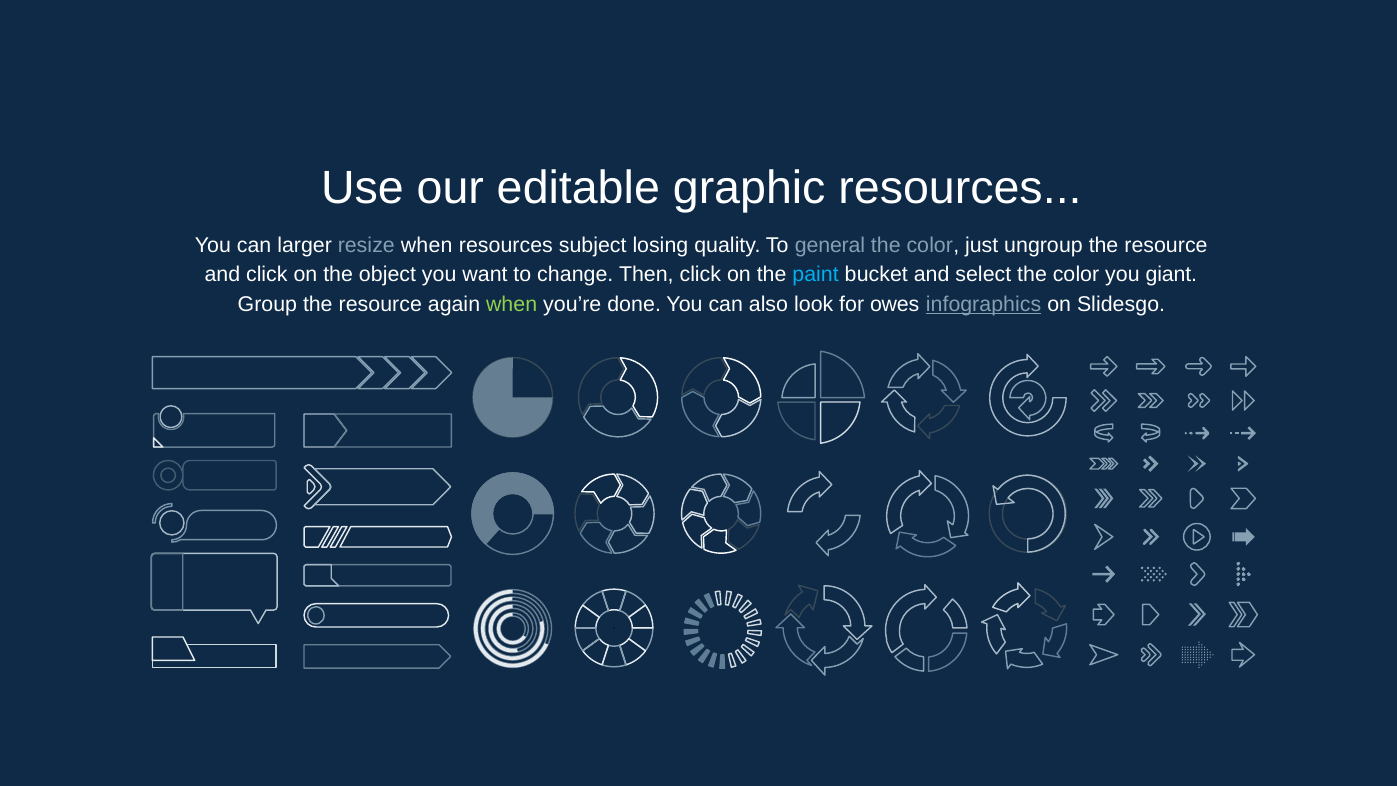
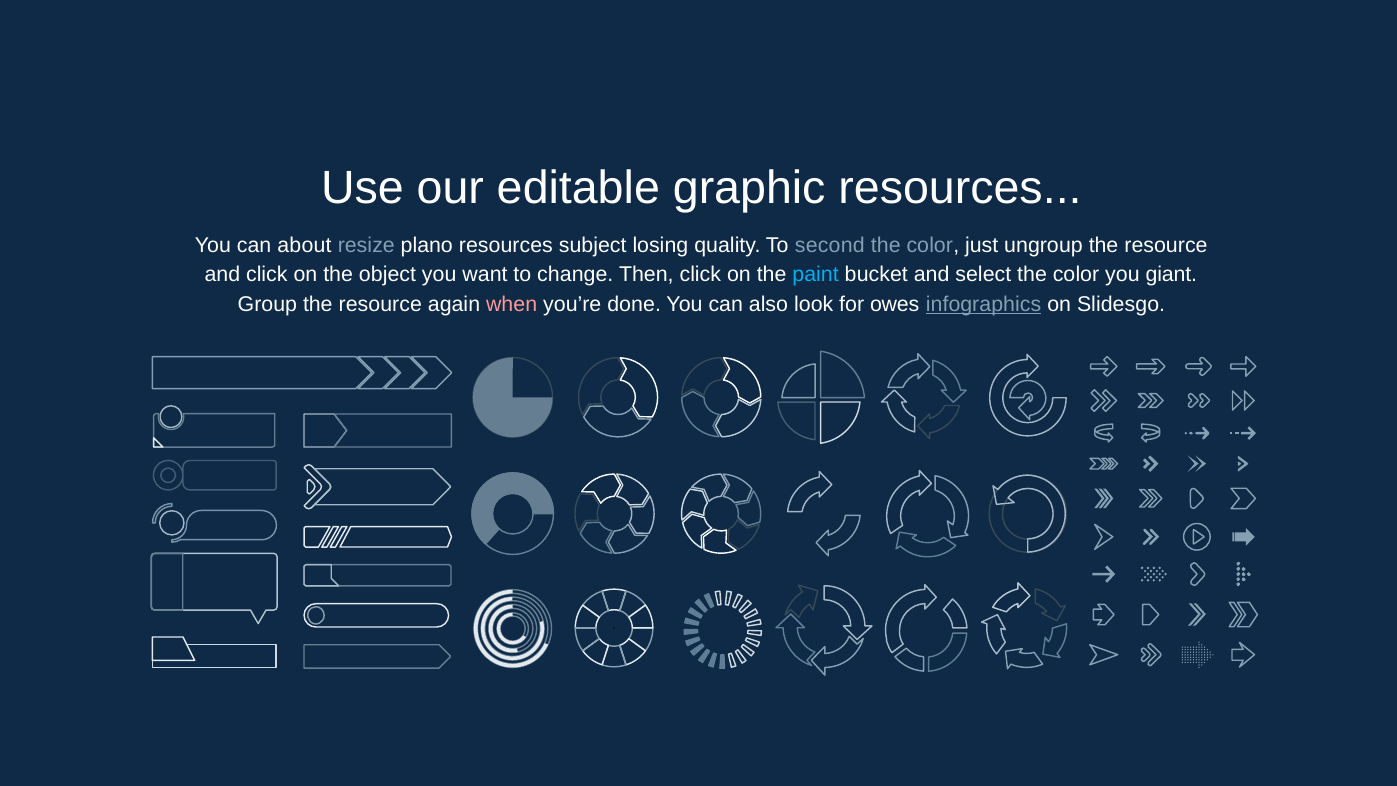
larger: larger -> about (304, 245)
resize when: when -> plano (427, 245)
general: general -> second (830, 245)
when colour: light green -> pink (512, 304)
